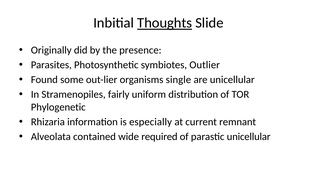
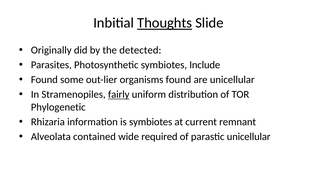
presence: presence -> detected (140, 50)
Outlier: Outlier -> Include (205, 65)
organisms single: single -> found (178, 80)
fairly underline: none -> present (119, 95)
is especially: especially -> symbiotes (151, 122)
